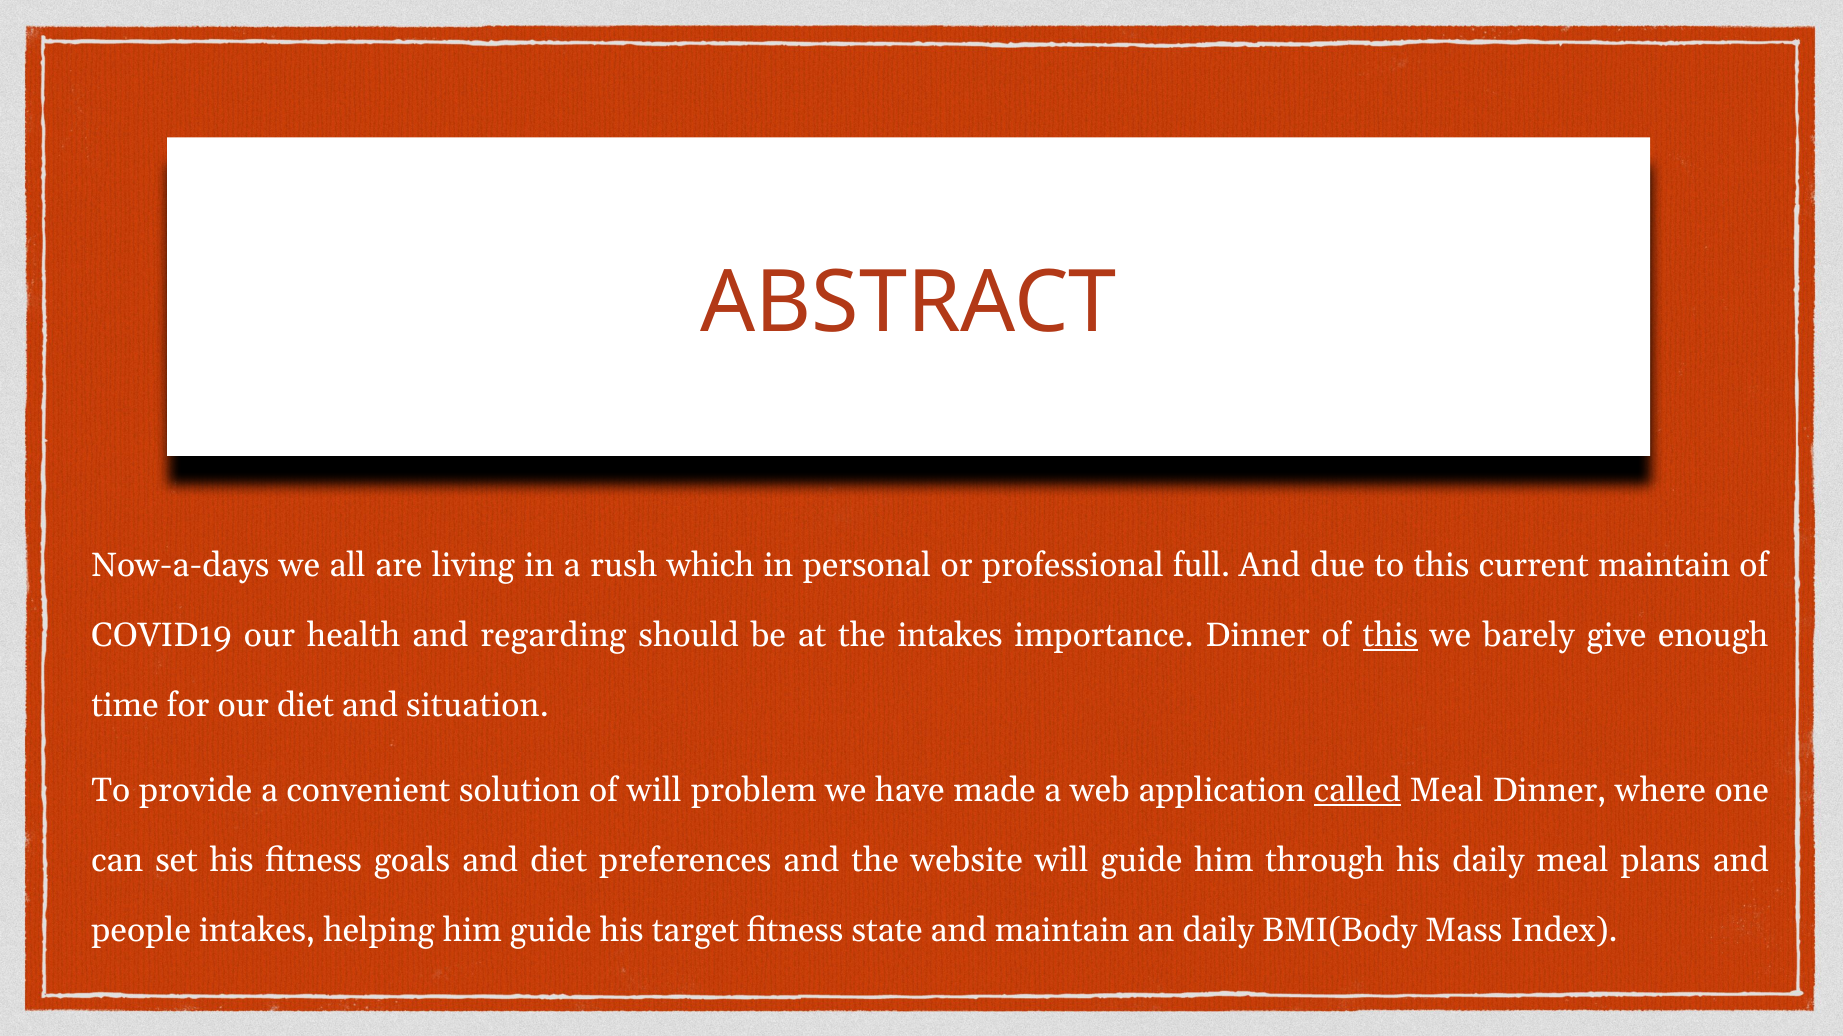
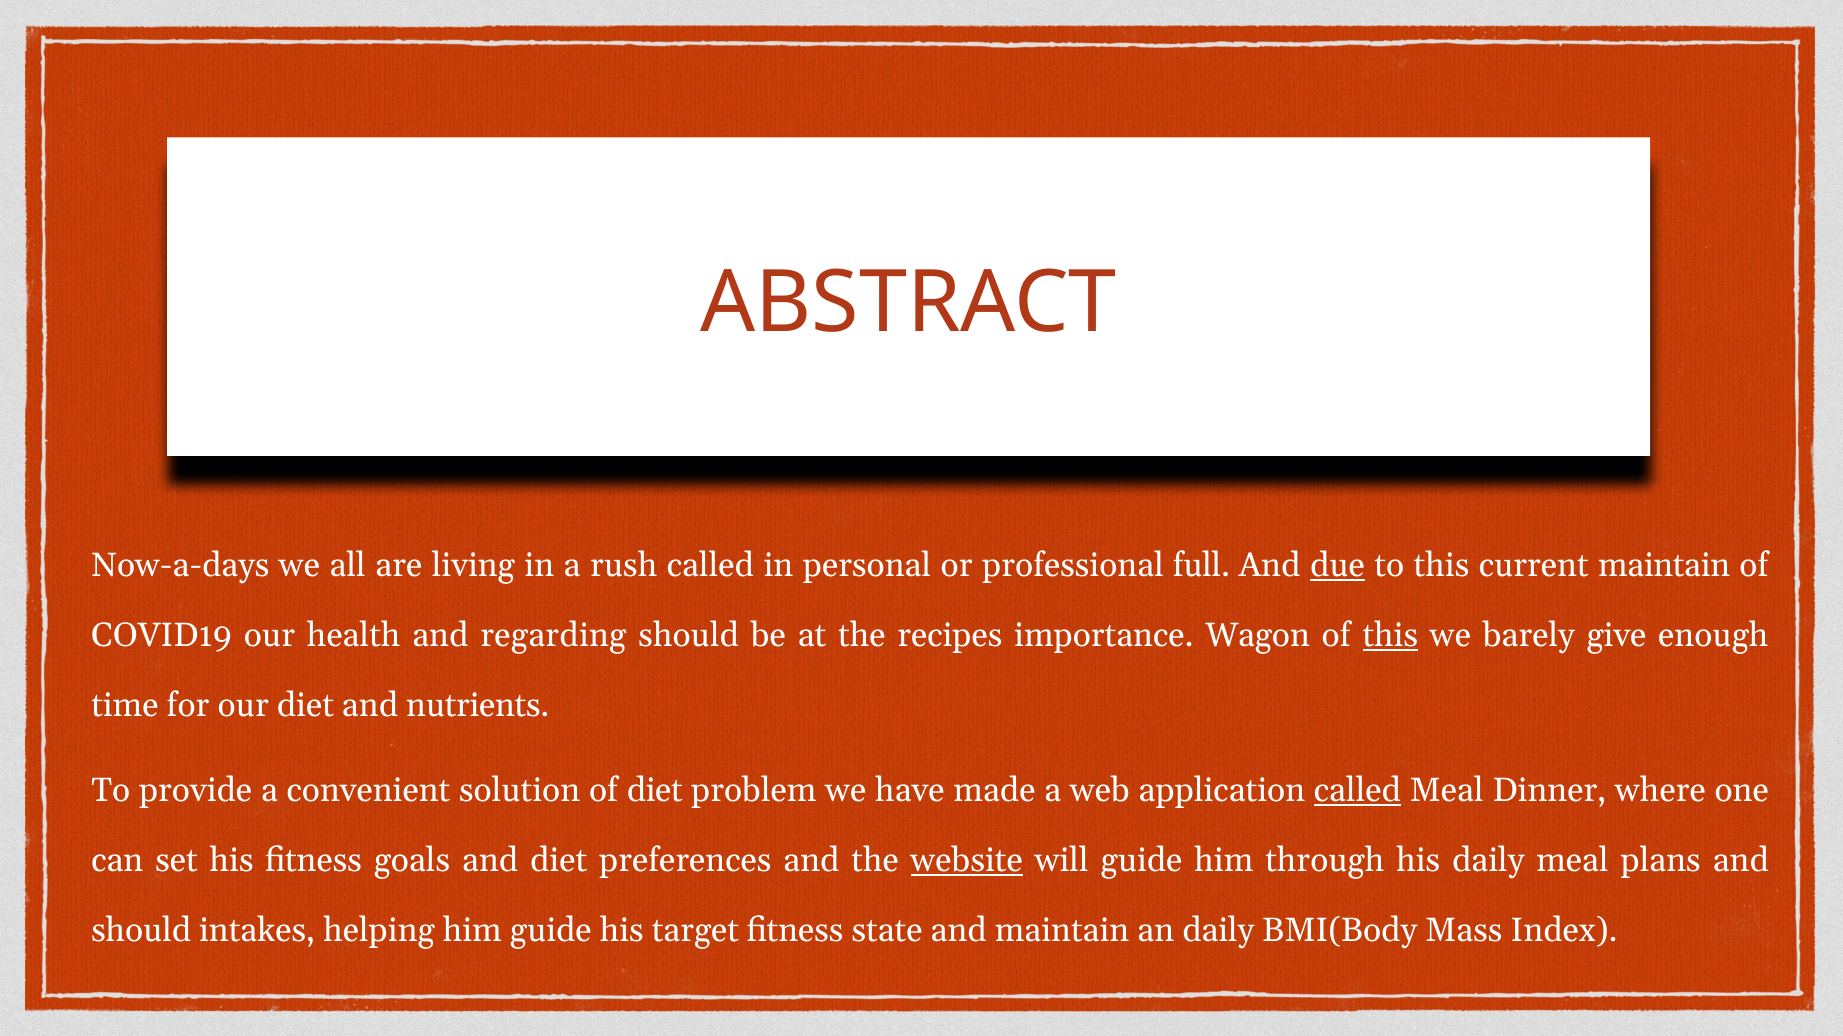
rush which: which -> called (710, 566)
due underline: none -> present (1337, 566)
the intakes: intakes -> recipes (950, 636)
importance Dinner: Dinner -> Wagon (1258, 636)
situation: situation -> nutrients (478, 706)
of will: will -> diet (655, 791)
website underline: none -> present (967, 861)
people: people -> should (141, 932)
